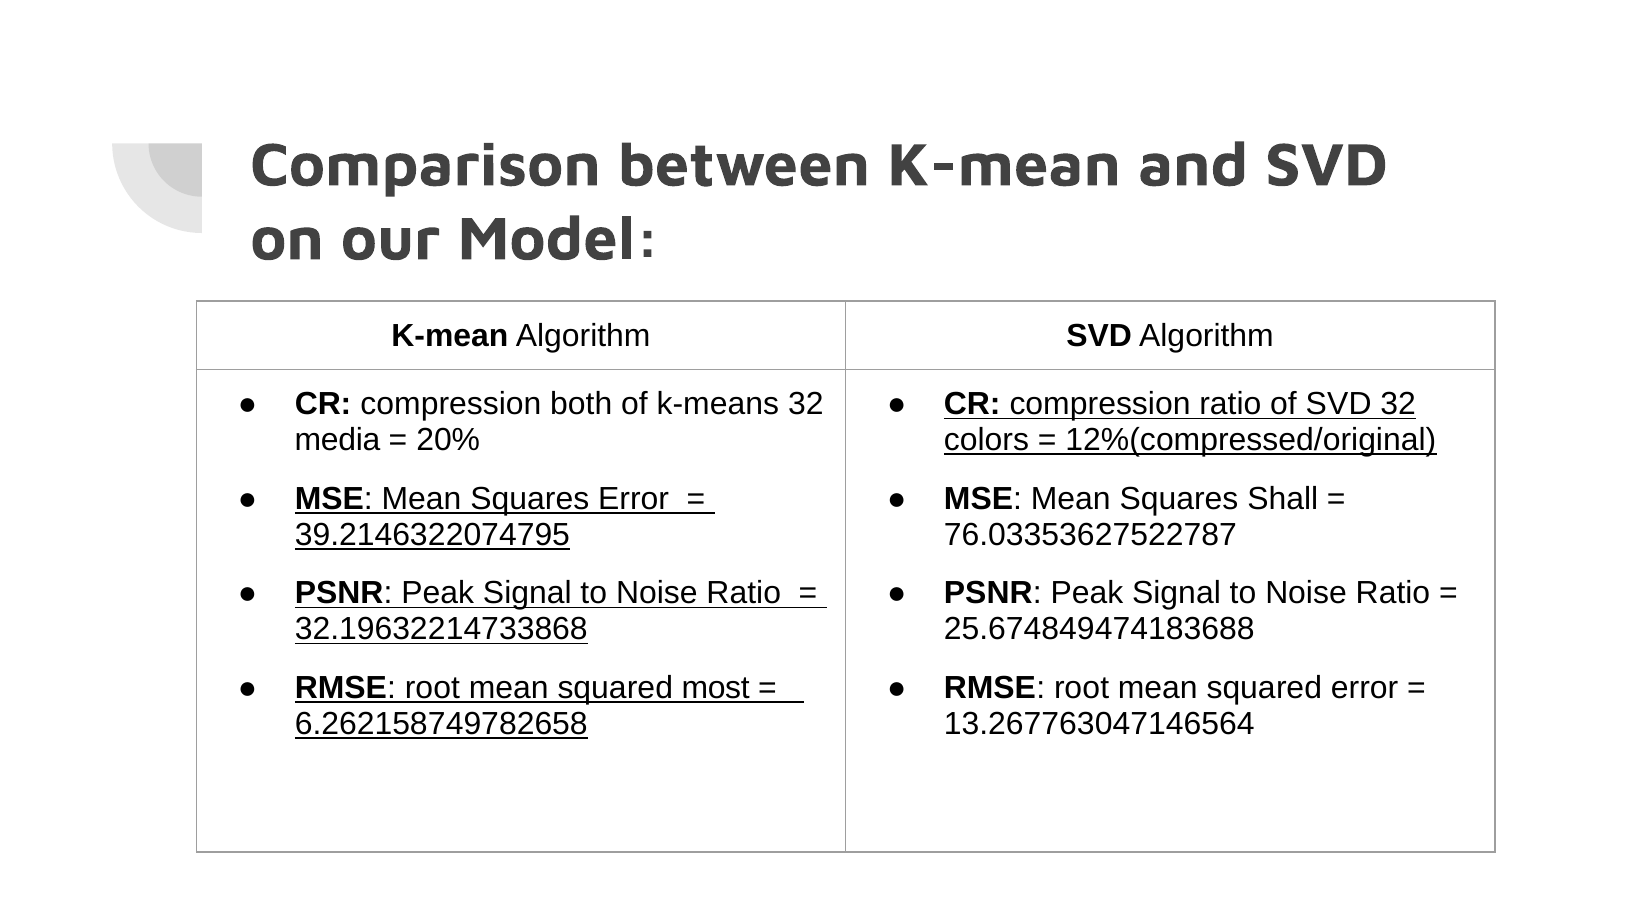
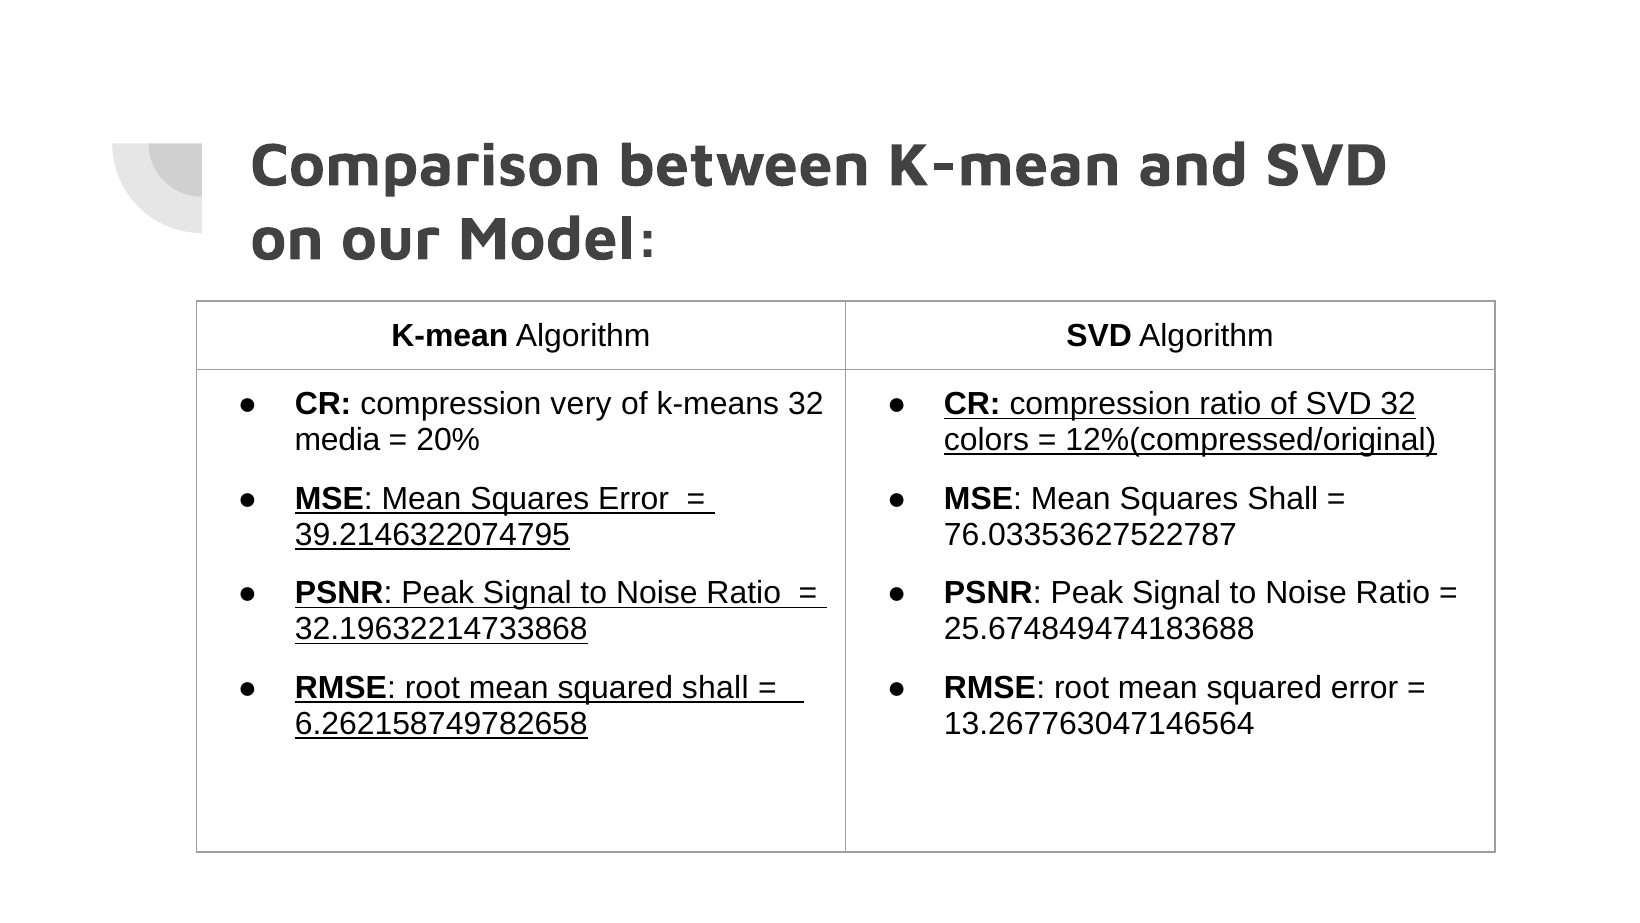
both: both -> very (581, 404)
squared most: most -> shall (715, 688)
